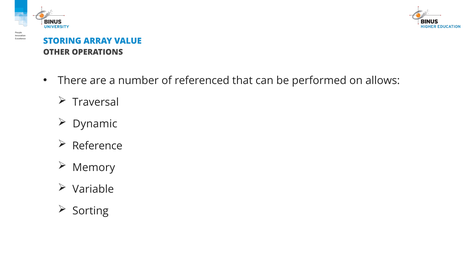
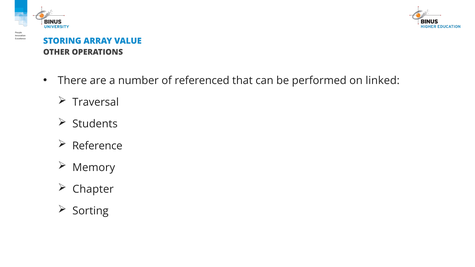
allows: allows -> linked (383, 81)
Dynamic: Dynamic -> Students (95, 124)
Variable: Variable -> Chapter (93, 189)
